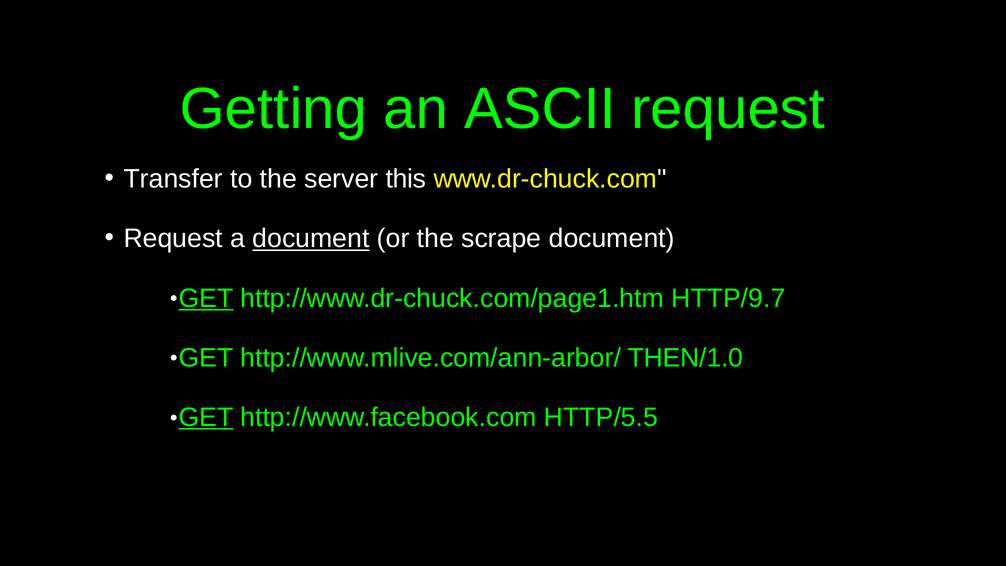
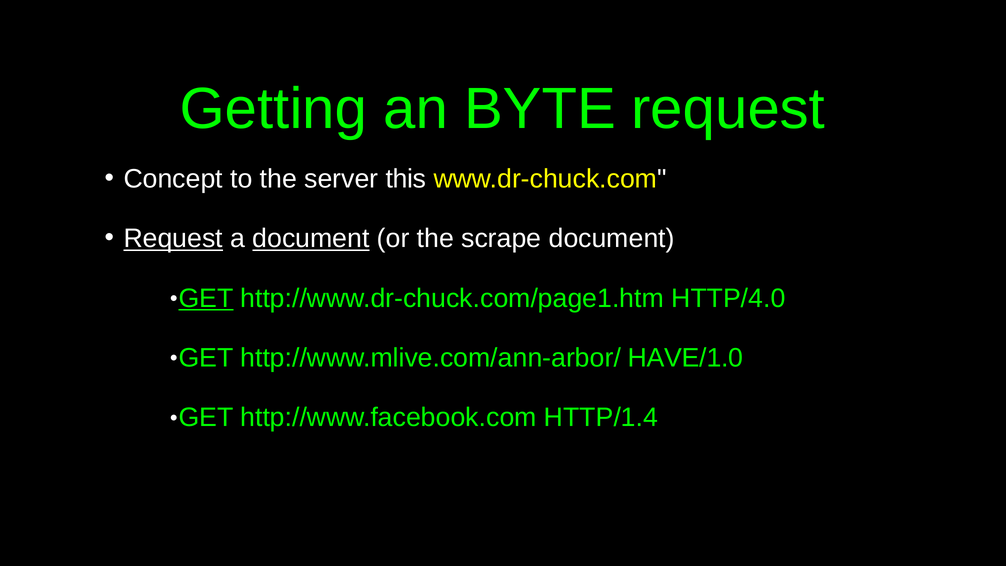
ASCII: ASCII -> BYTE (540, 109)
Transfer: Transfer -> Concept (173, 179)
Request underline: none -> present (173, 239)
HTTP/9.7: HTTP/9.7 -> HTTP/4.0 (728, 298)
THEN/1.0: THEN/1.0 -> HAVE/1.0 (685, 358)
GET underline: present -> none (206, 417)
HTTP/5.5: HTTP/5.5 -> HTTP/1.4 (601, 417)
